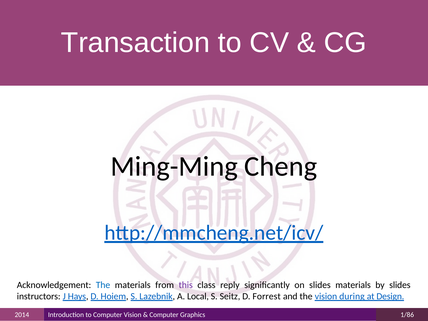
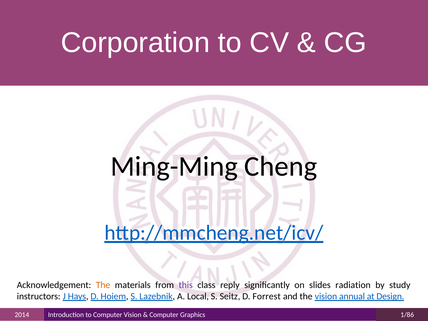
Transaction: Transaction -> Corporation (135, 43)
The colour: blue -> orange (103, 285)
slides materials: materials -> radiation (353, 285)
by slides: slides -> study (400, 285)
during: during -> annual (352, 296)
